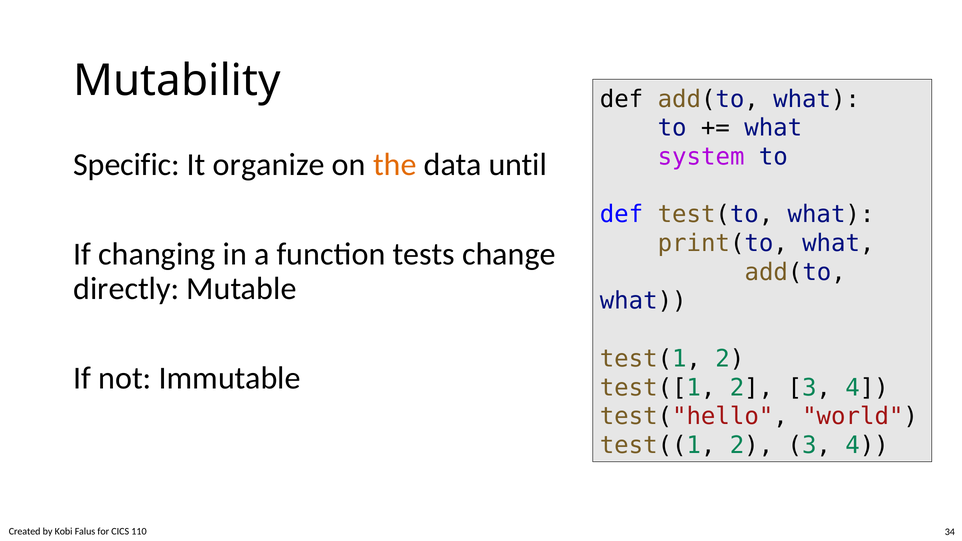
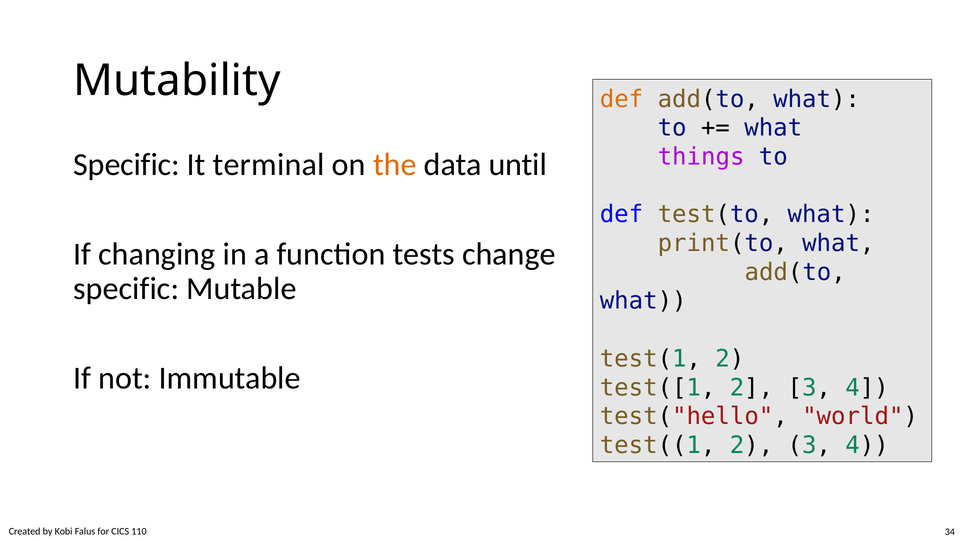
def colour: black -> orange (621, 99)
system: system -> things (701, 157)
organize: organize -> terminal (269, 165)
directly: directly -> specific (126, 289)
